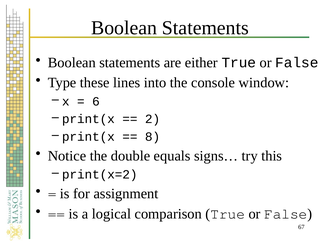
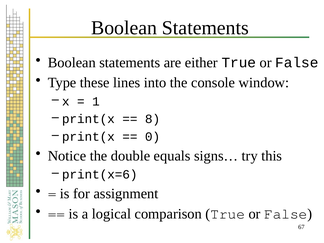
6: 6 -> 1 (96, 101)
2: 2 -> 8 (153, 119)
8: 8 -> 0 (153, 137)
print(x=2: print(x=2 -> print(x=6 (100, 174)
